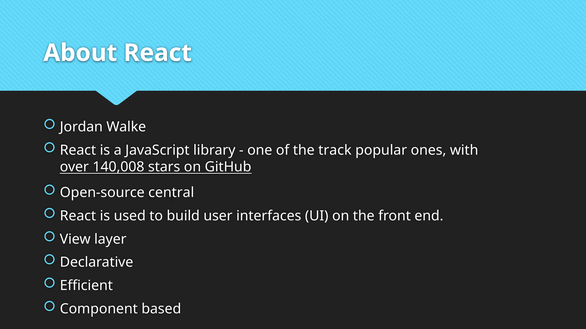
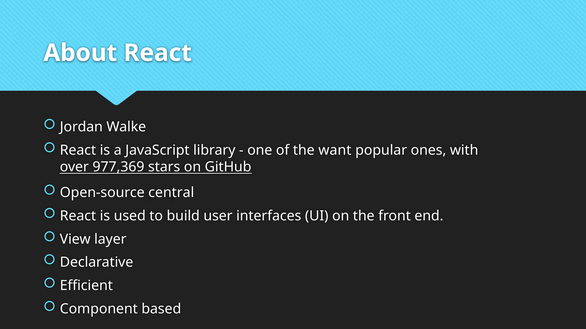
track: track -> want (335, 150)
140,008: 140,008 -> 977,369 (118, 167)
